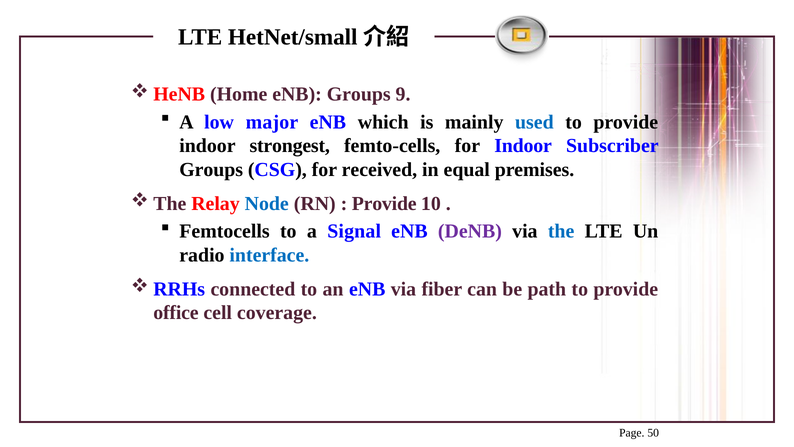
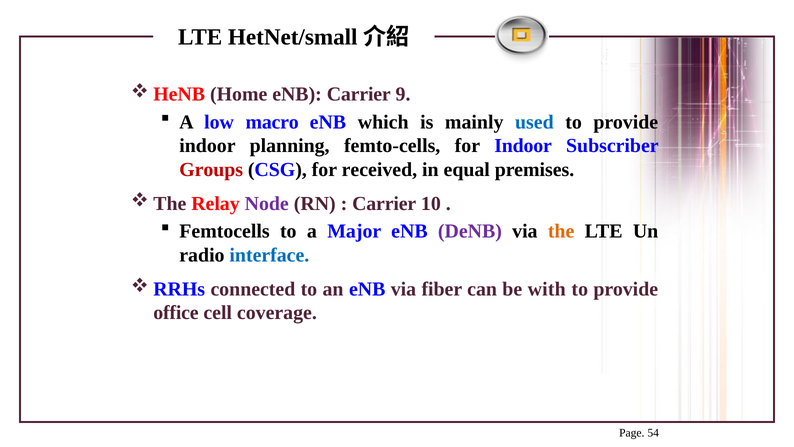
eNB Groups: Groups -> Carrier (359, 94)
major: major -> macro (272, 122)
strongest: strongest -> planning (290, 146)
Groups colour: black -> red (211, 170)
Node colour: blue -> purple (267, 203)
Provide: Provide -> Carrier (384, 203)
Signal: Signal -> Major (354, 231)
the colour: blue -> orange (561, 231)
path: path -> with (547, 289)
50: 50 -> 54 (653, 433)
